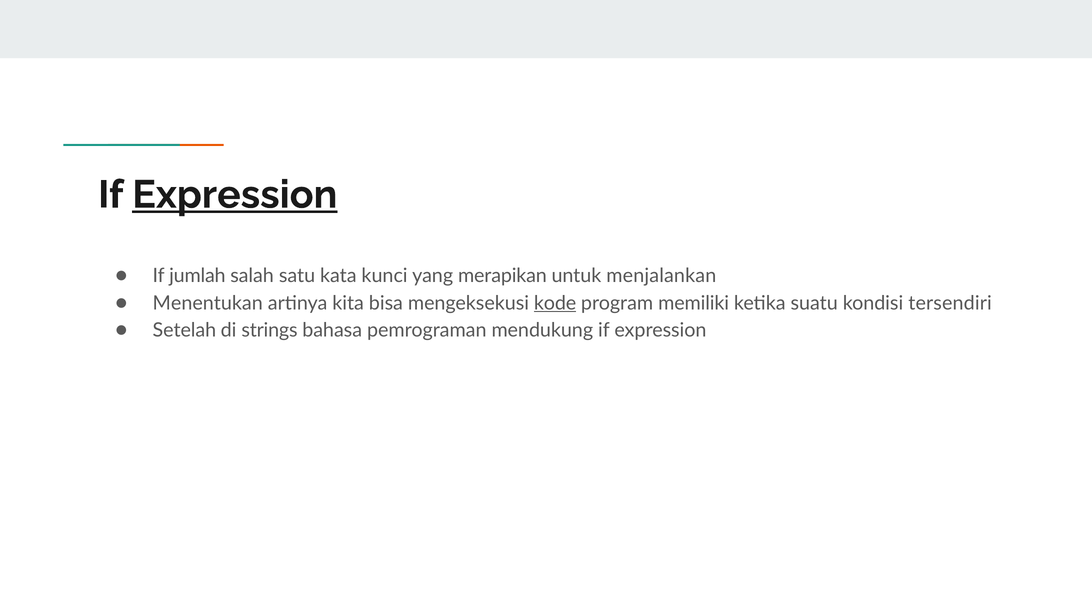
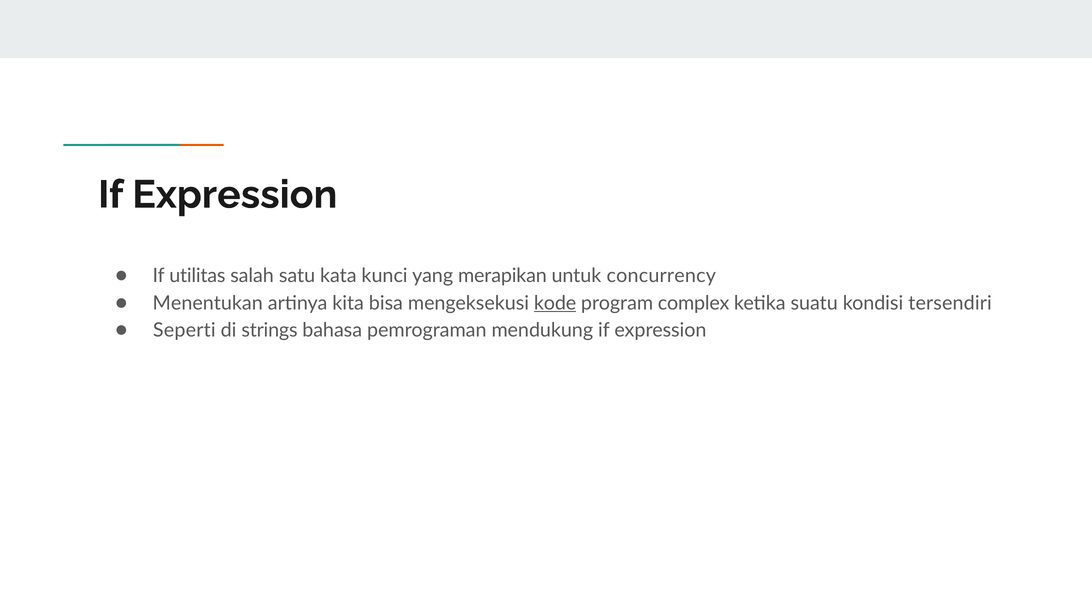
Expression underline: present -> none (235, 195)
jumlah: jumlah -> utilitas (197, 276)
menjalankan: menjalankan -> concurrency (661, 276)
memiliki: memiliki -> complex (694, 303)
Setelah: Setelah -> Seperti (184, 330)
